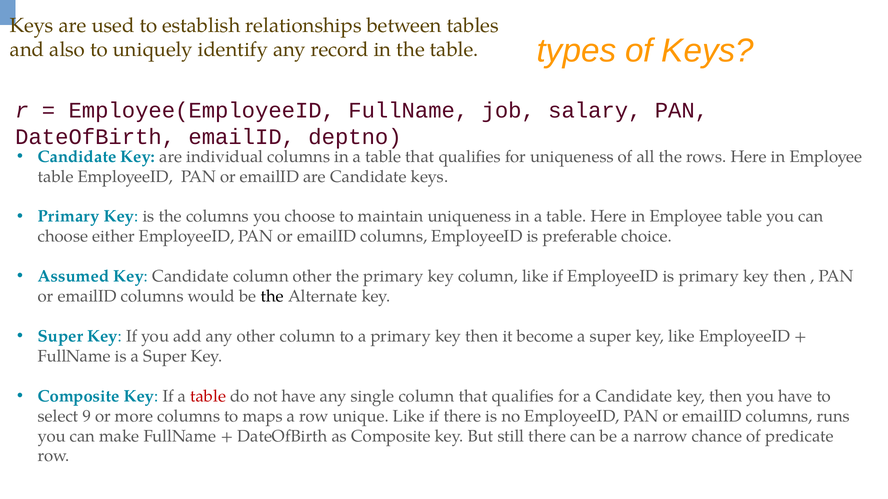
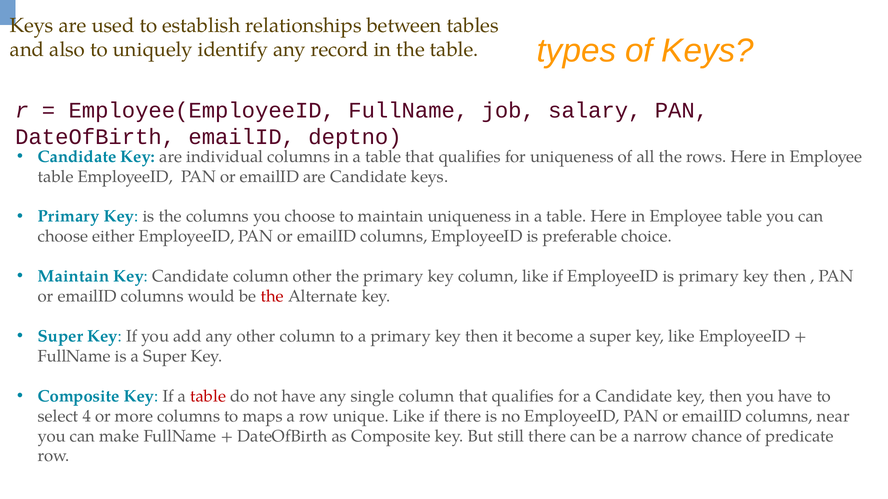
Assumed: Assumed -> Maintain (74, 277)
the colour: black -> red (272, 297)
9: 9 -> 4 (87, 416)
runs: runs -> near (833, 416)
